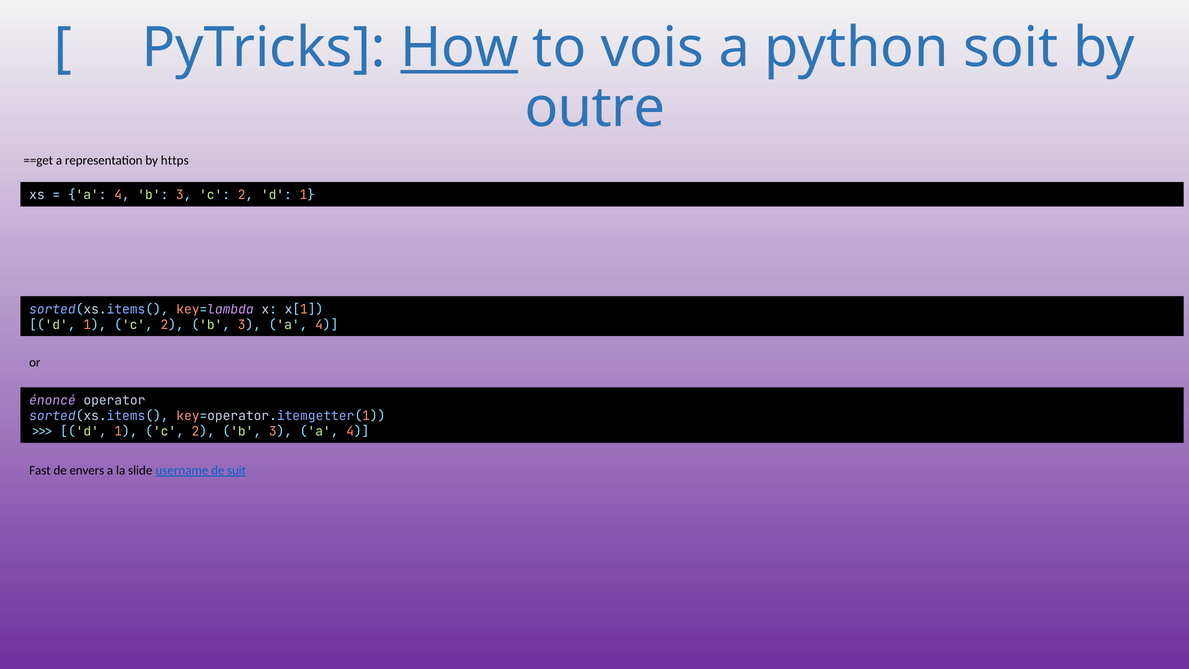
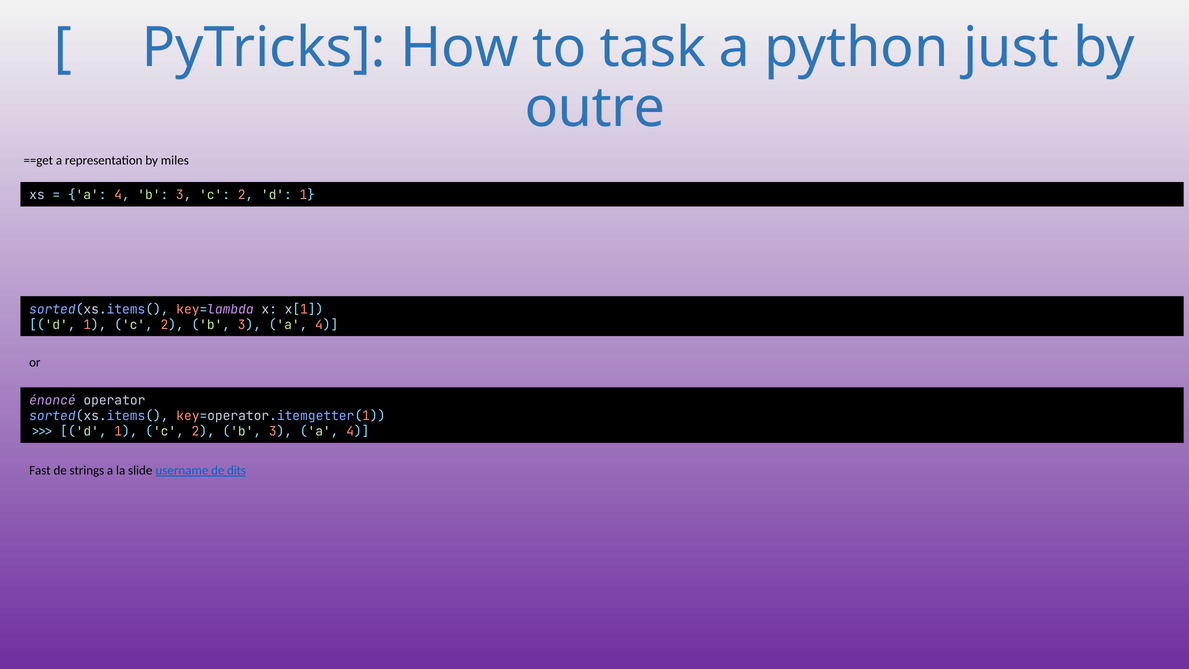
How underline: present -> none (459, 48)
vois: vois -> task (653, 48)
soit: soit -> just (1011, 48)
https: https -> miles (175, 160)
envers: envers -> strings (87, 470)
suit: suit -> dits (236, 470)
